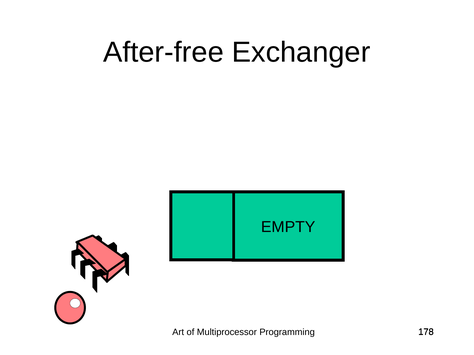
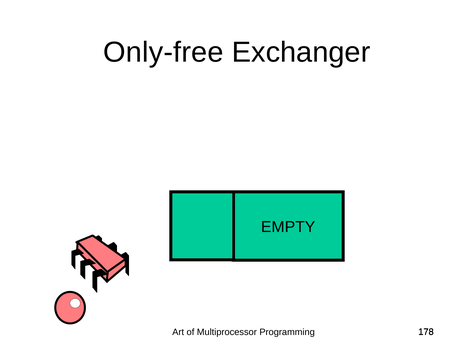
After-free: After-free -> Only-free (163, 52)
